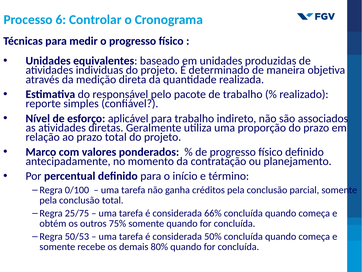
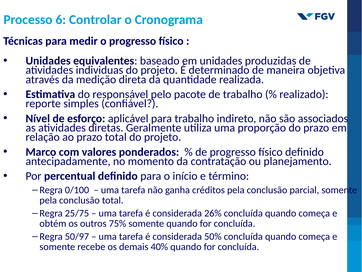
66%: 66% -> 26% (213, 213)
50/53: 50/53 -> 50/97 (77, 236)
80%: 80% -> 40% (159, 246)
